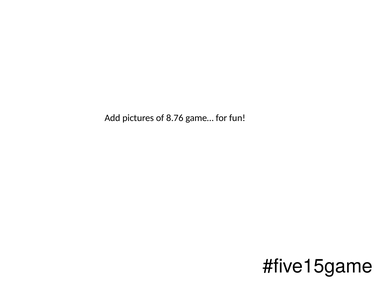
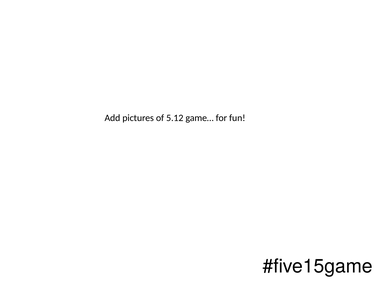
8.76: 8.76 -> 5.12 (175, 118)
